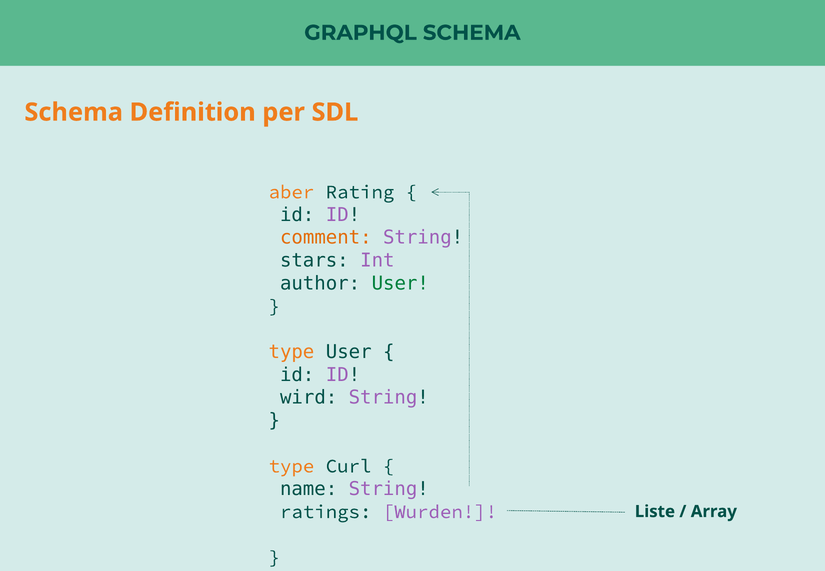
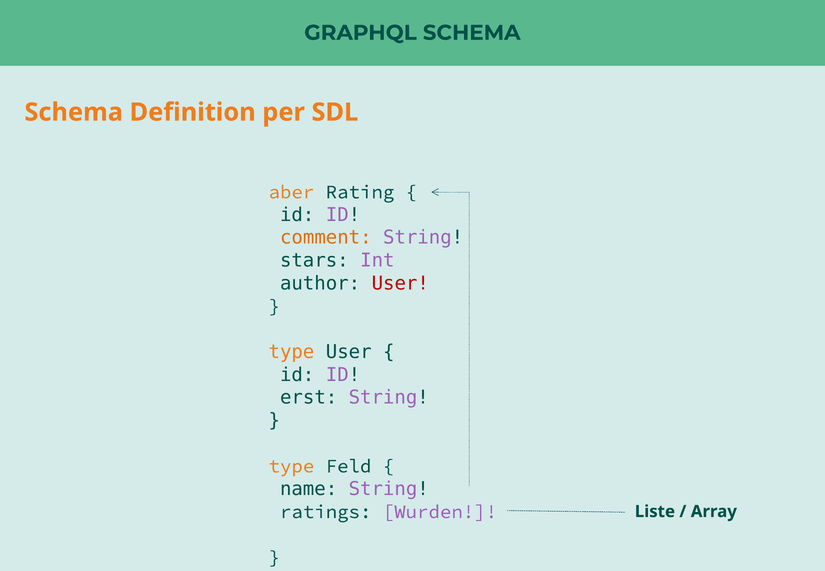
User colour: green -> red (400, 283)
wird: wird -> erst (309, 398)
Curl: Curl -> Feld (349, 466)
